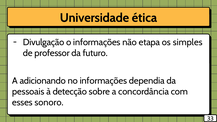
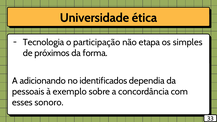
Divulgação: Divulgação -> Tecnologia (44, 42)
o informações: informações -> participação (97, 42)
professor: professor -> próximos (52, 53)
futuro: futuro -> forma (95, 53)
no informações: informações -> identificados (103, 81)
detecção: detecção -> exemplo (70, 92)
